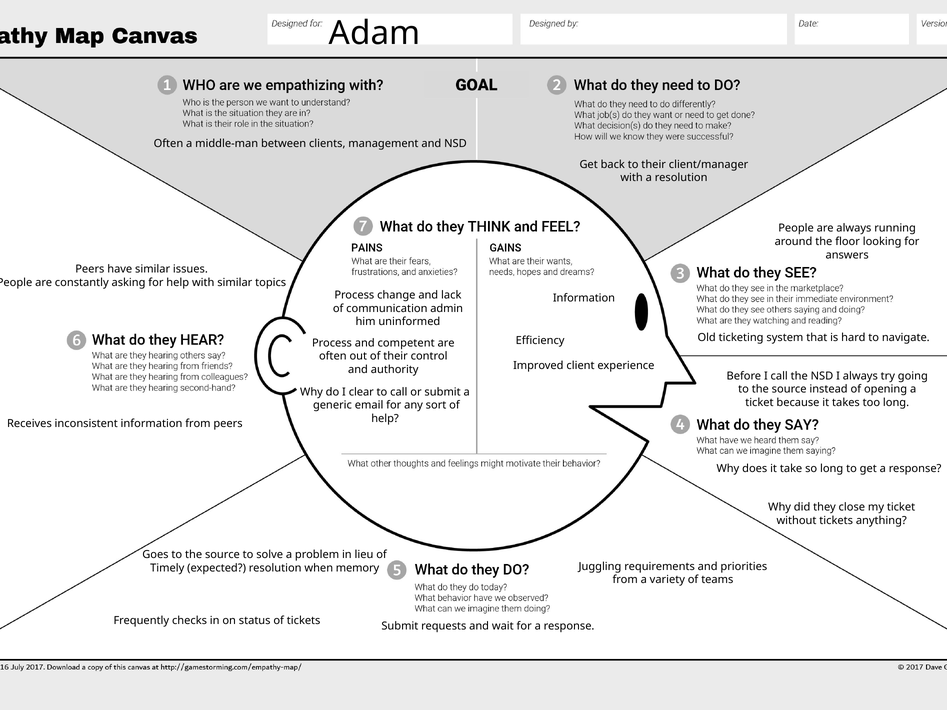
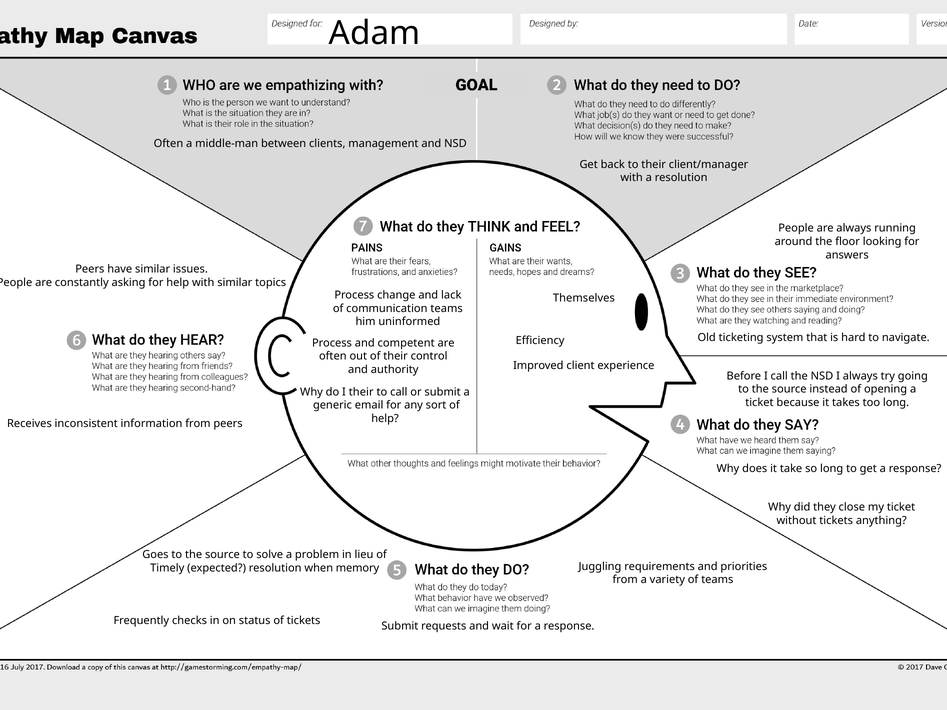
Information: Information -> Themselves (584, 298)
communication admin: admin -> teams (447, 309)
I clear: clear -> their (361, 392)
